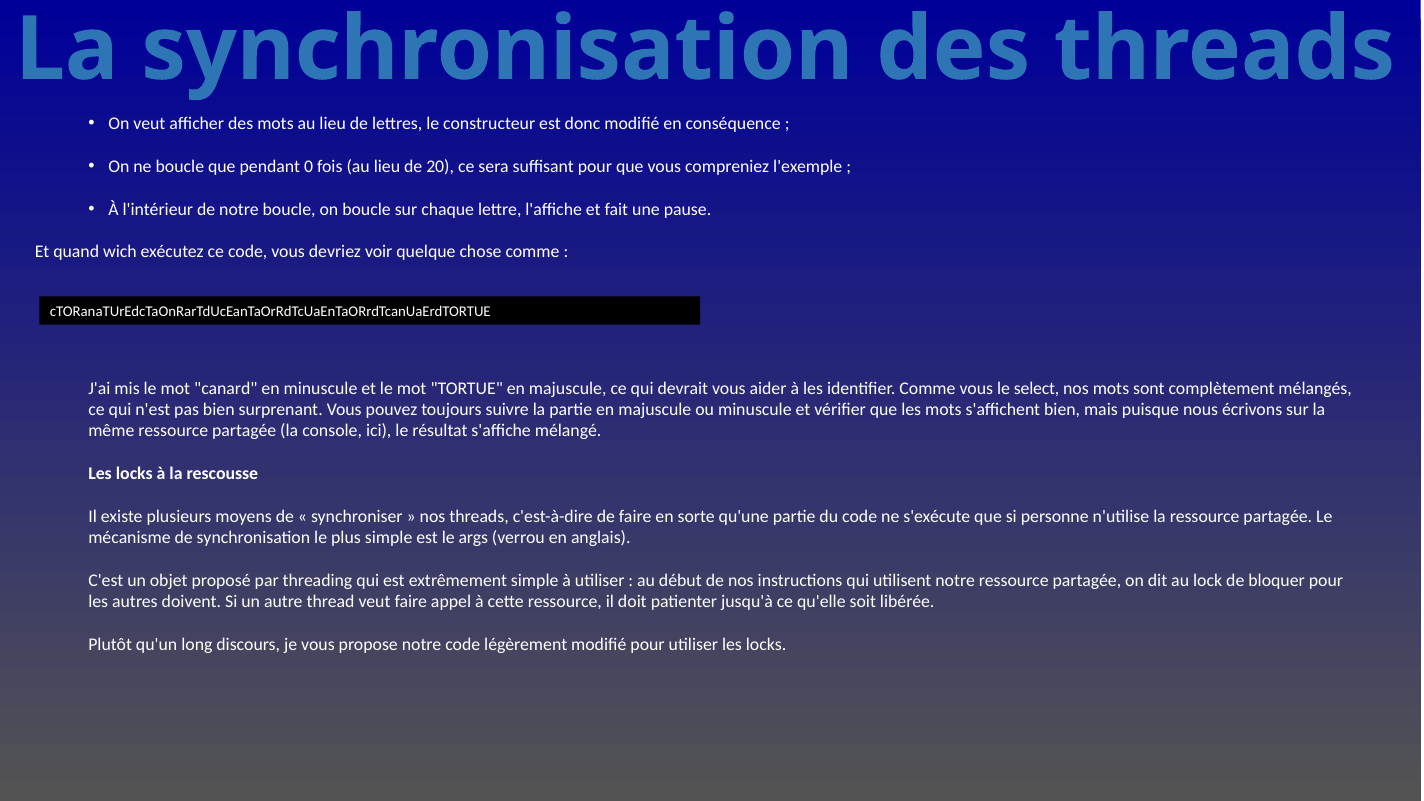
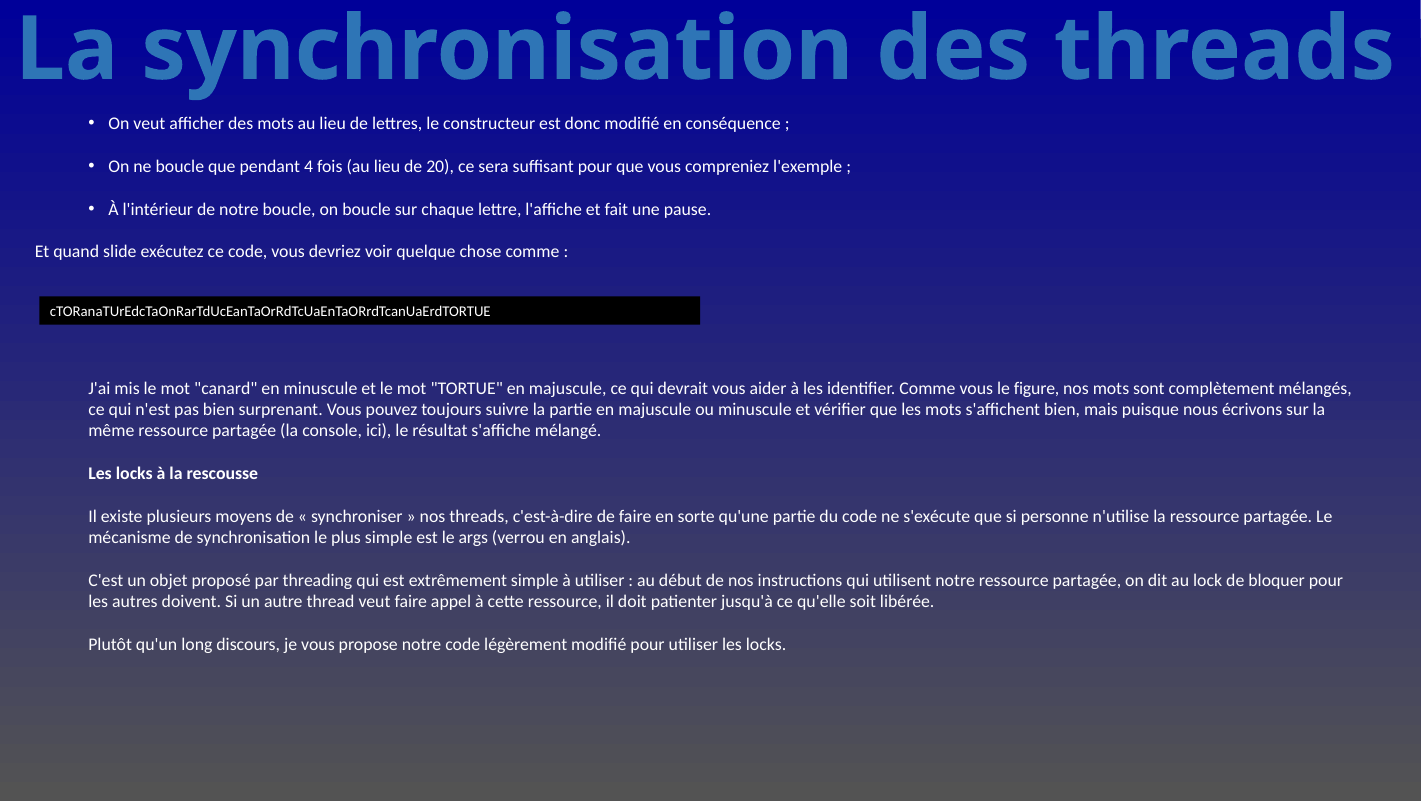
0: 0 -> 4 (309, 167)
wich: wich -> slide (120, 252)
select: select -> figure (1037, 388)
